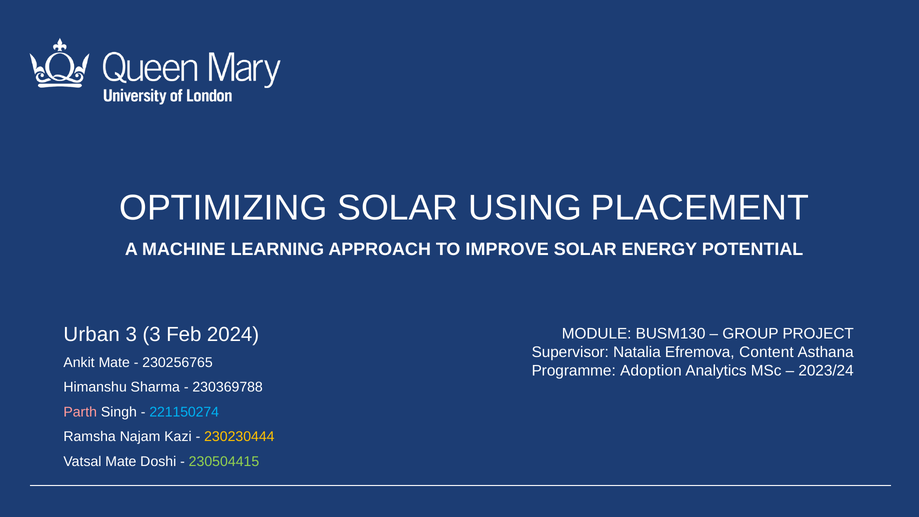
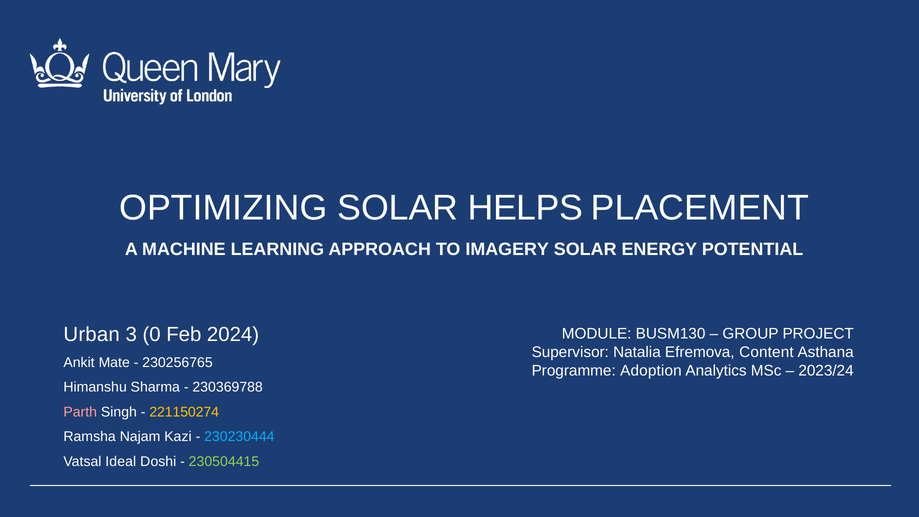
USING: USING -> HELPS (525, 208)
IMPROVE: IMPROVE -> IMAGERY (507, 249)
3 3: 3 -> 0 (152, 334)
221150274 colour: light blue -> yellow (184, 412)
230230444 colour: yellow -> light blue (239, 437)
Vatsal Mate: Mate -> Ideal (121, 462)
